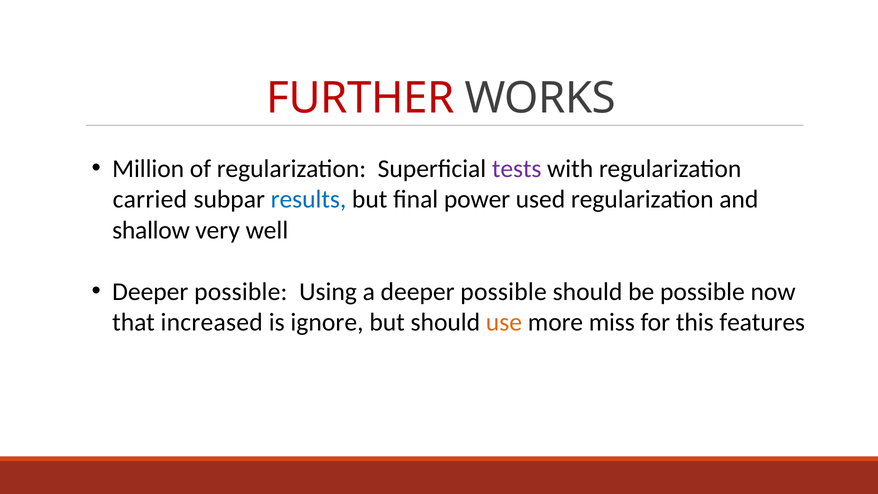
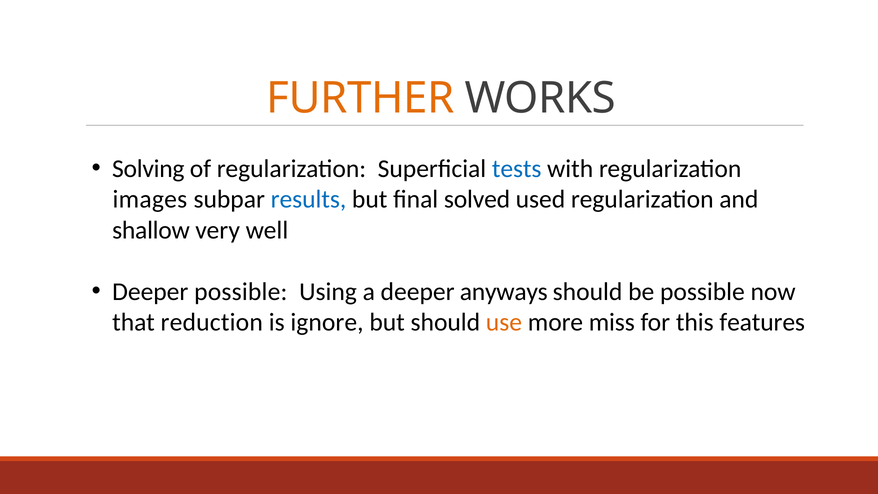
FURTHER colour: red -> orange (360, 98)
Million: Million -> Solving (148, 169)
tests colour: purple -> blue (517, 169)
carried: carried -> images (150, 199)
power: power -> solved (477, 199)
a deeper possible: possible -> anyways (504, 292)
increased: increased -> reduction (212, 322)
